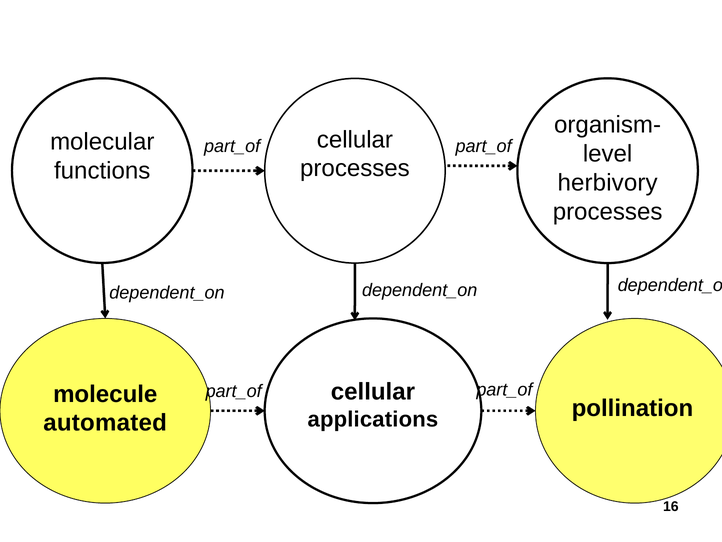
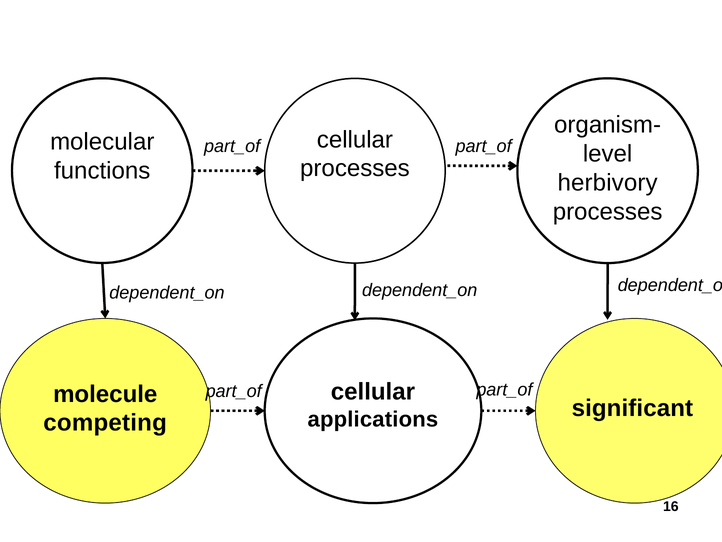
pollination: pollination -> significant (632, 408)
automated: automated -> competing (105, 423)
